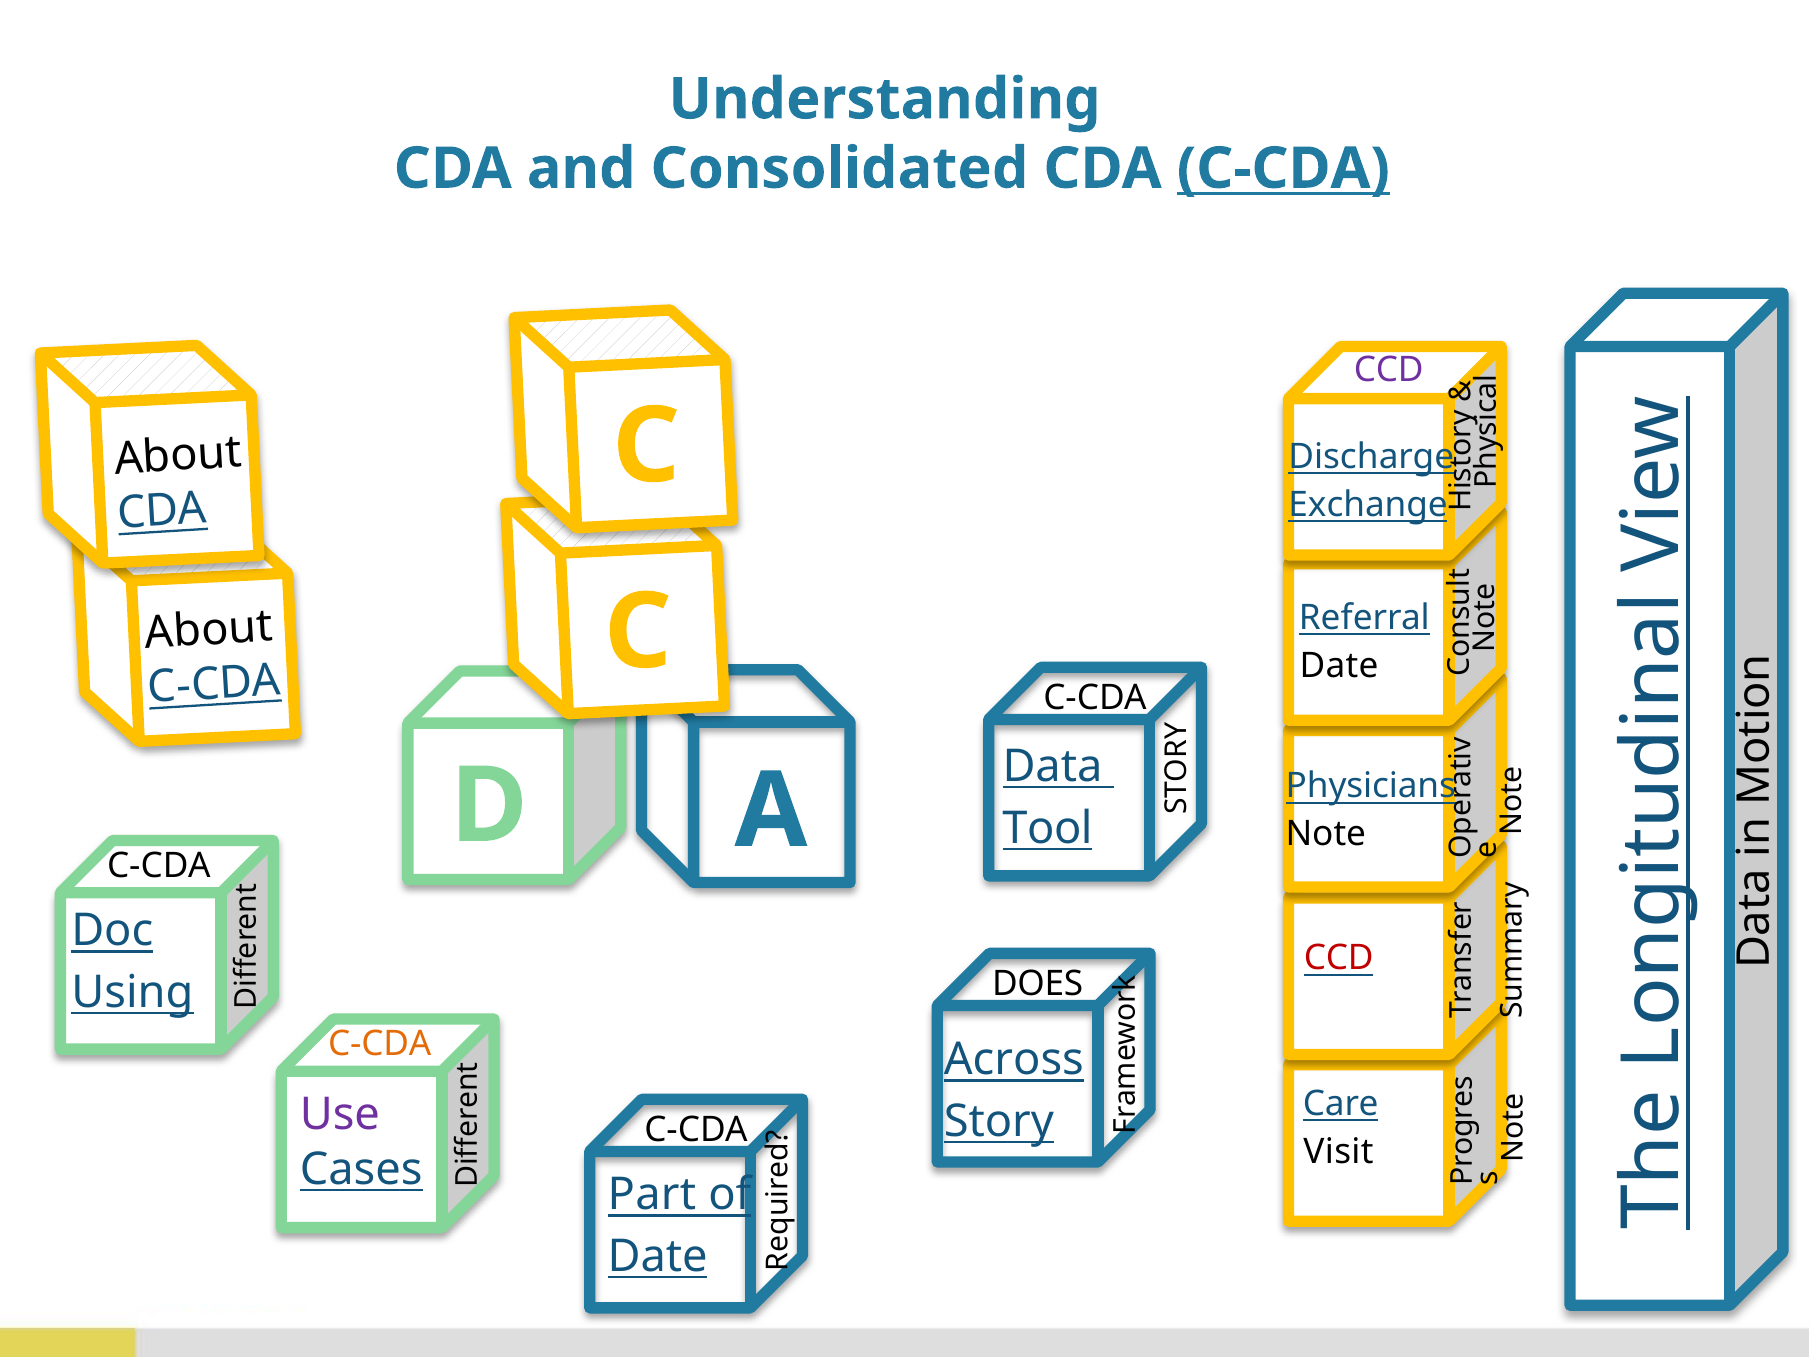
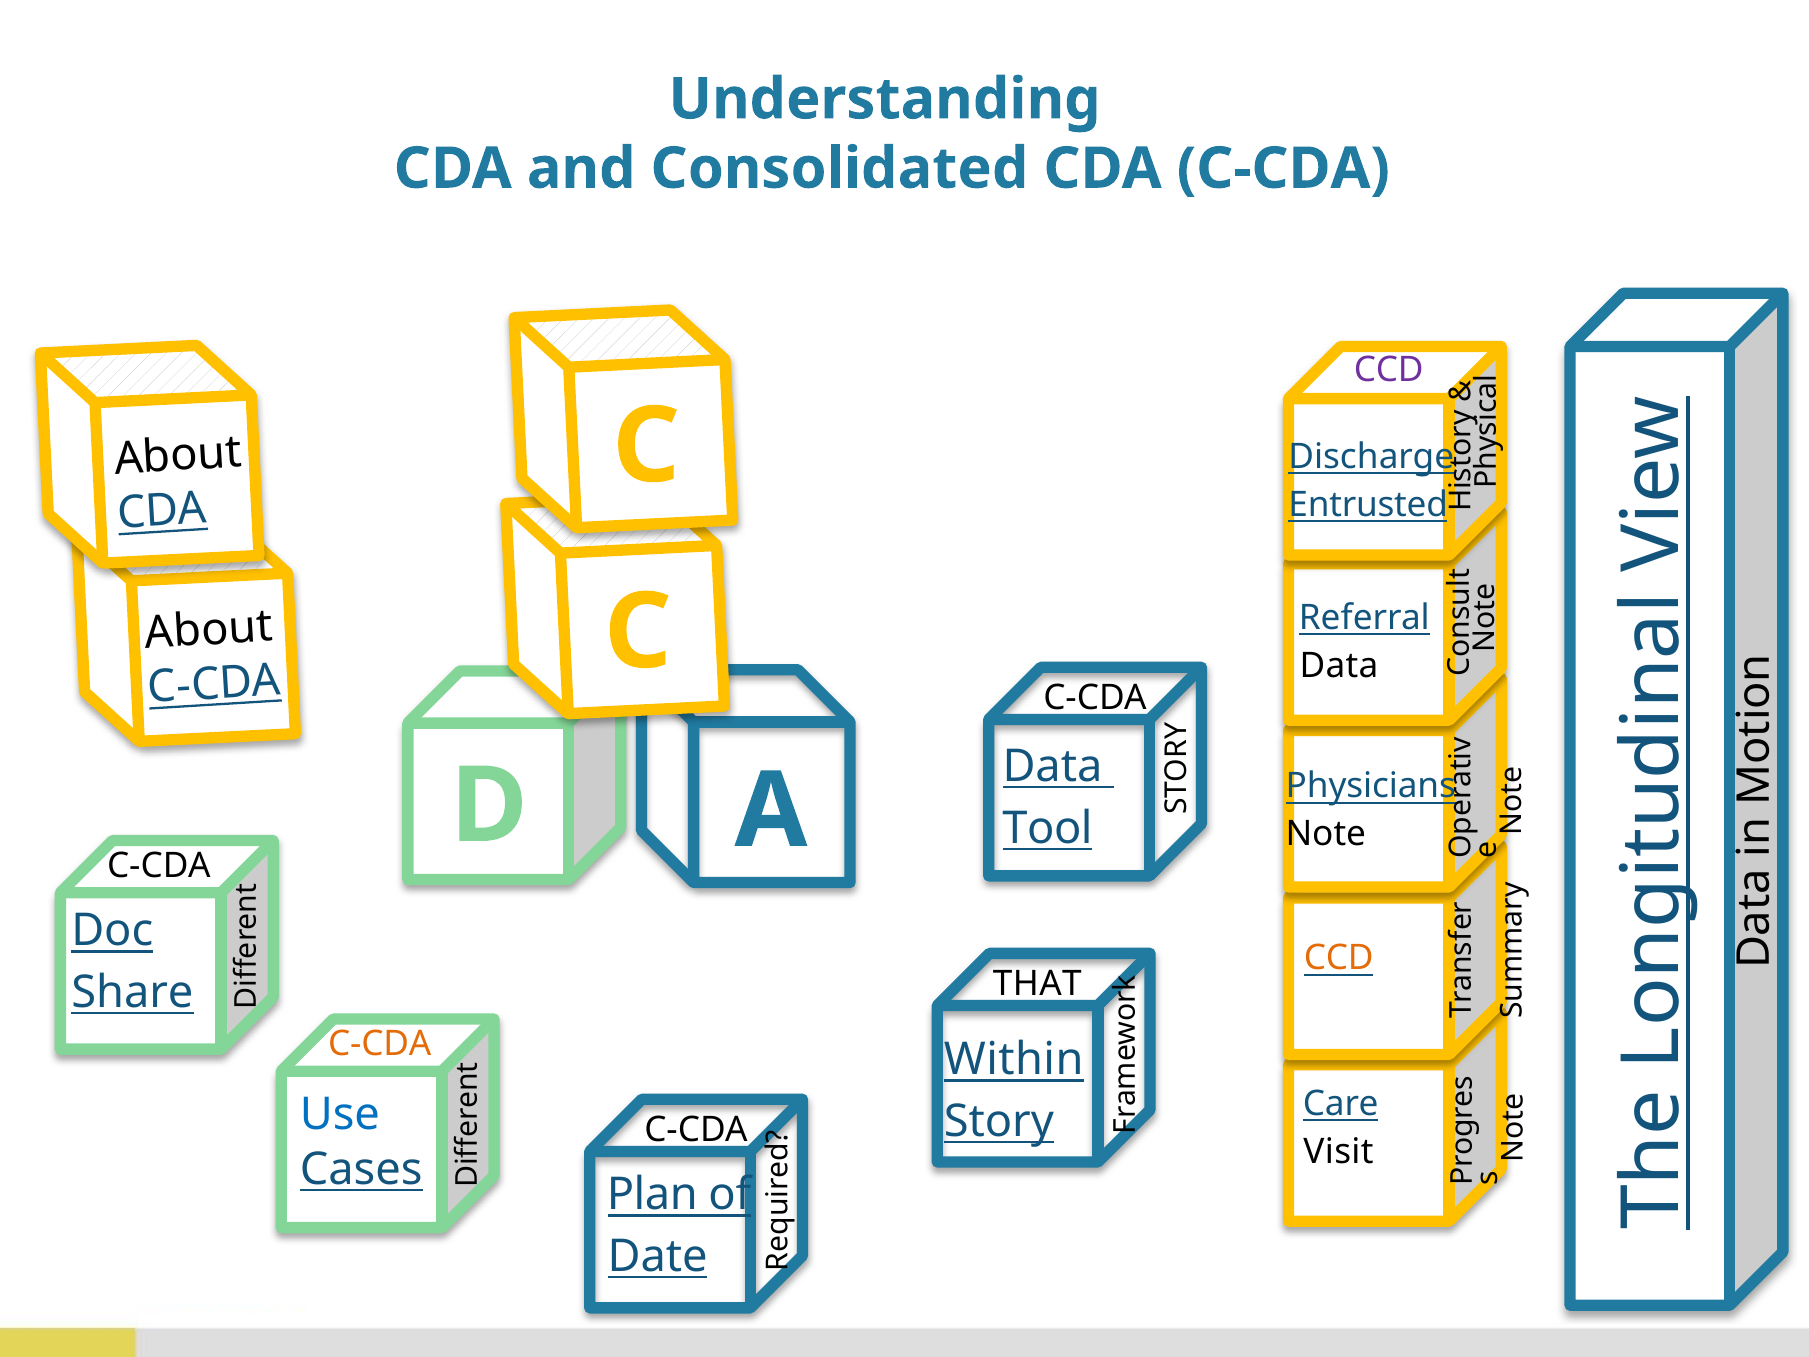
C-CDA underline: present -> none (1283, 169)
Exchange: Exchange -> Entrusted (1368, 505)
Date: Date -> Data (1339, 665)
CCD colour: red -> orange (1339, 958)
DOES: DOES -> THAT (1037, 983)
Using: Using -> Share (132, 992)
Across: Across -> Within (1014, 1060)
Use colour: purple -> blue (340, 1115)
Part: Part -> Plan (652, 1195)
